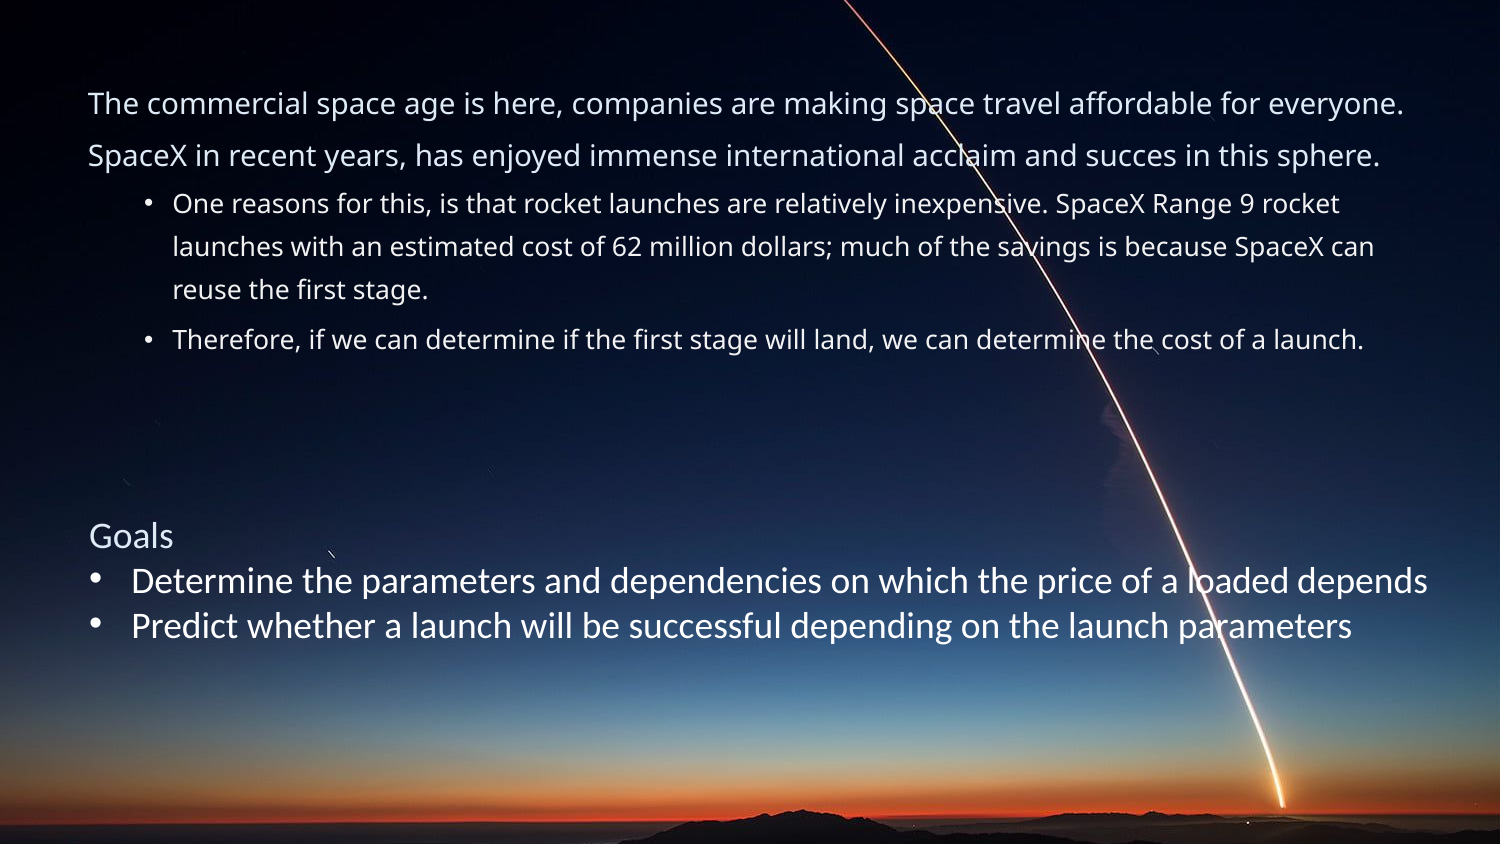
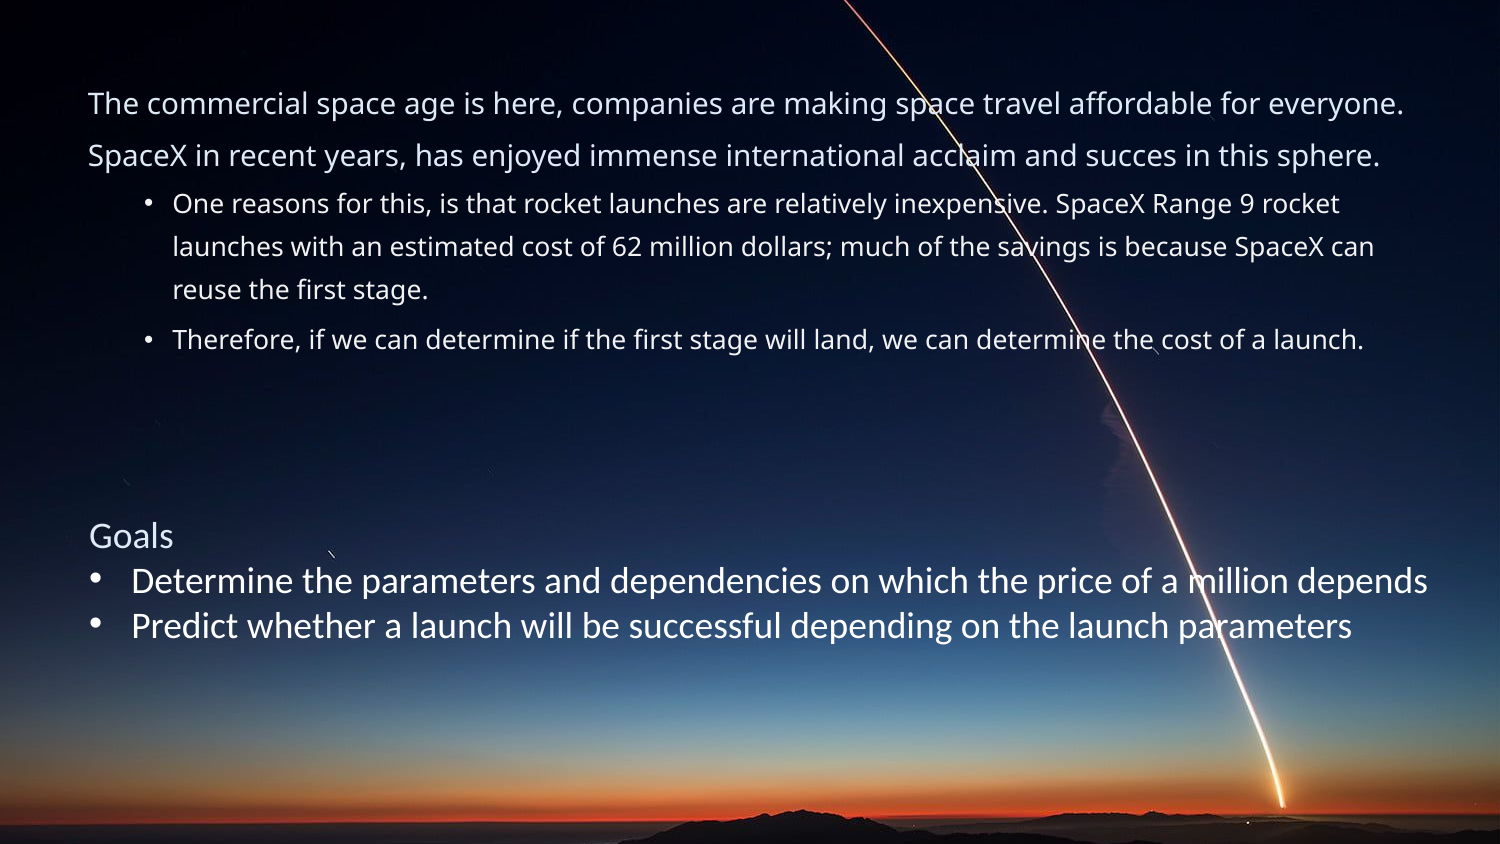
a loaded: loaded -> million (1238, 580)
